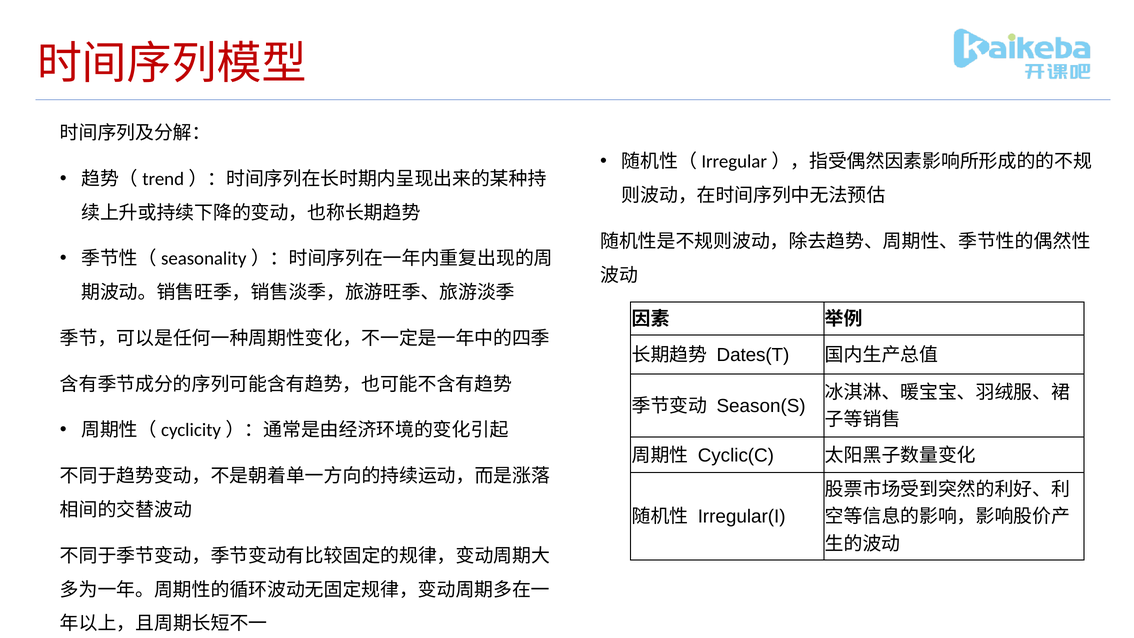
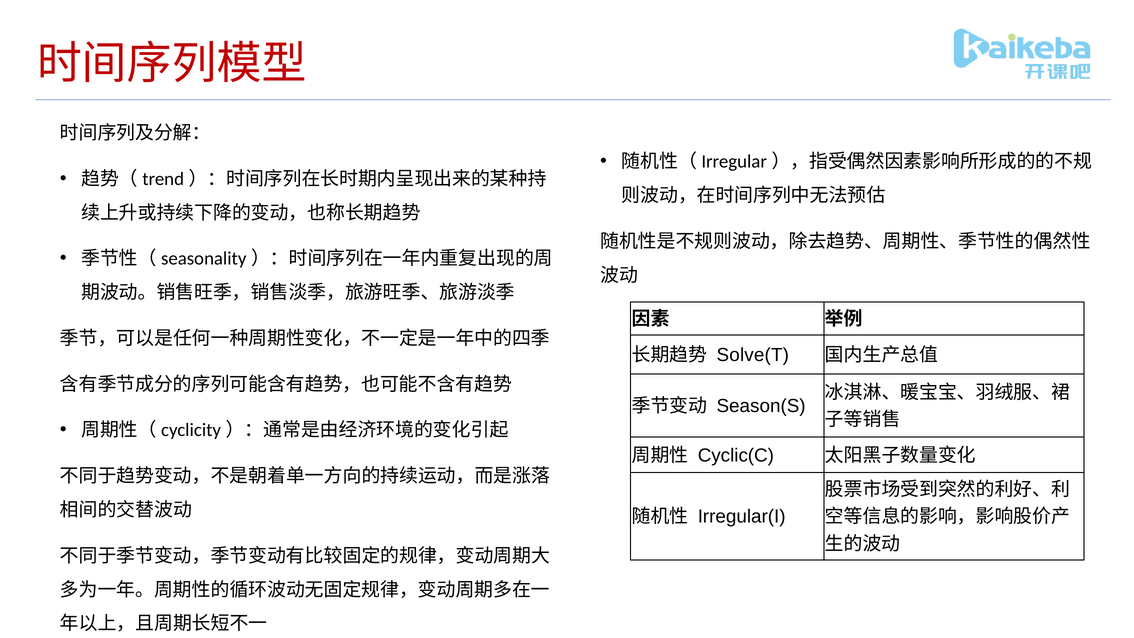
Dates(T: Dates(T -> Solve(T (753, 355)
